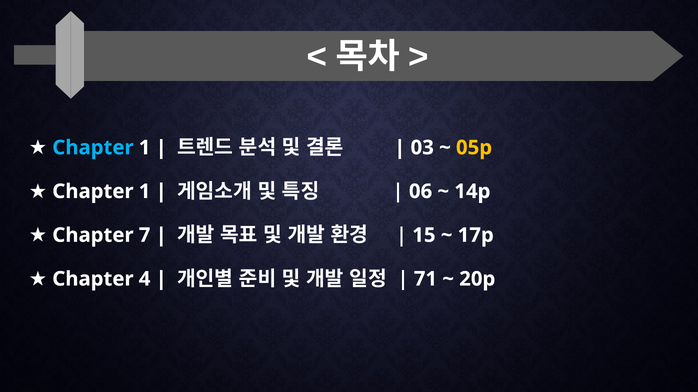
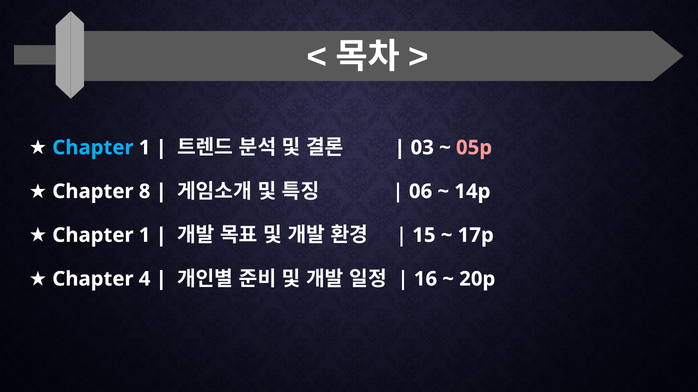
05p colour: yellow -> pink (474, 148)
1: 1 -> 8 (145, 192)
7: 7 -> 1 (145, 236)
71: 71 -> 16 (425, 279)
